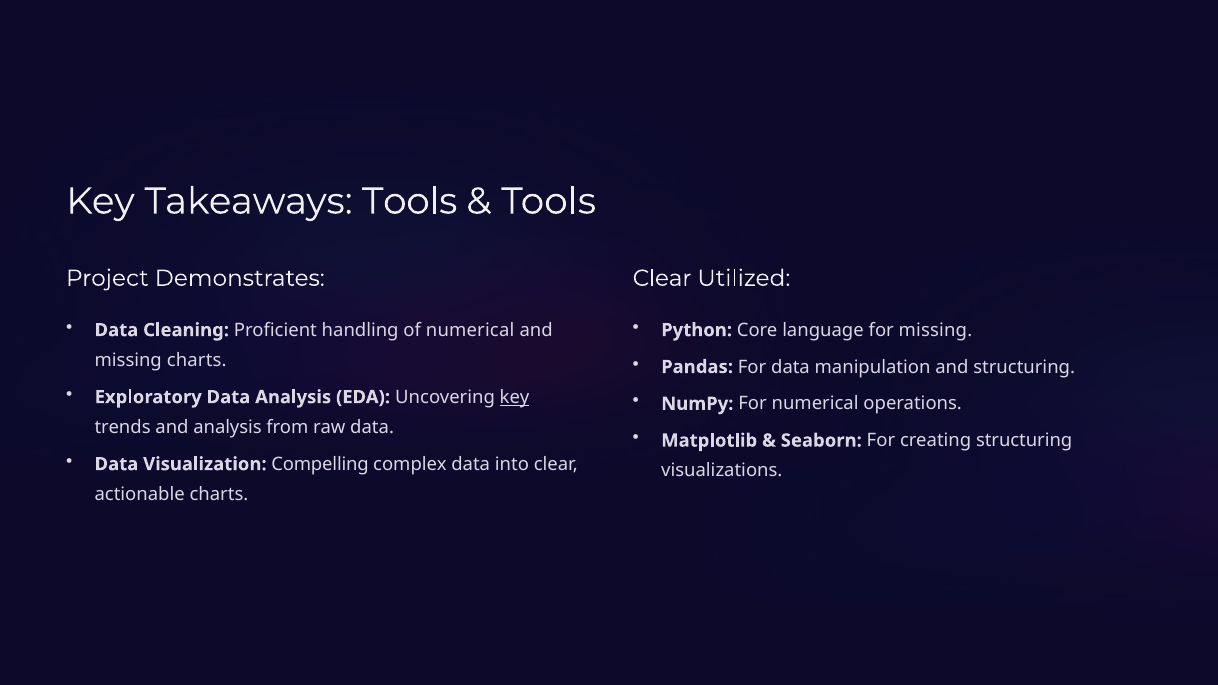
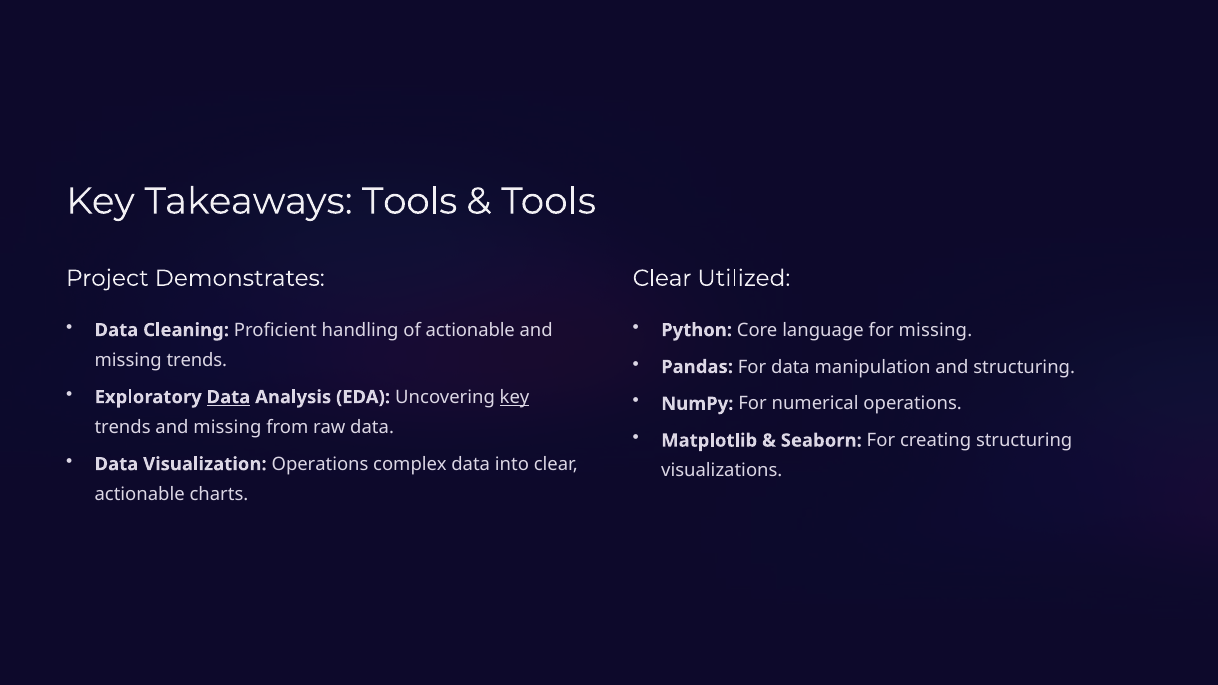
of numerical: numerical -> actionable (470, 330)
missing charts: charts -> trends (197, 360)
Data underline: none -> present (228, 397)
trends and analysis: analysis -> missing (227, 427)
Visualization Compelling: Compelling -> Operations (320, 464)
